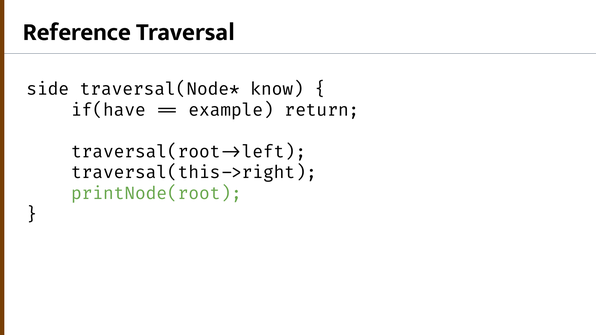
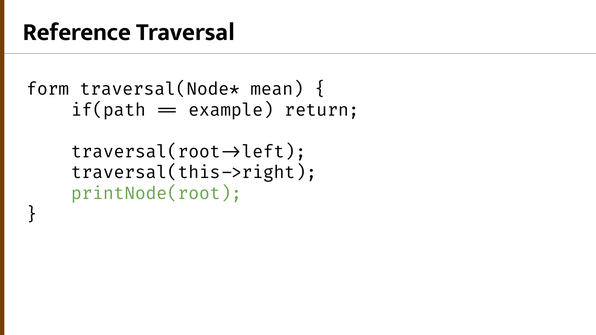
side: side -> form (48, 89)
know: know -> mean (277, 89)
if(have: if(have -> if(path (109, 110)
